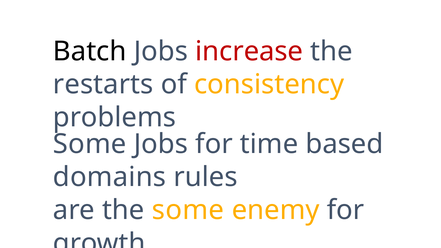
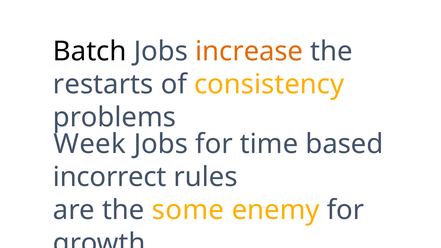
increase colour: red -> orange (249, 51)
Some: Some -> Week (90, 144)
domains: domains -> incorrect (110, 177)
